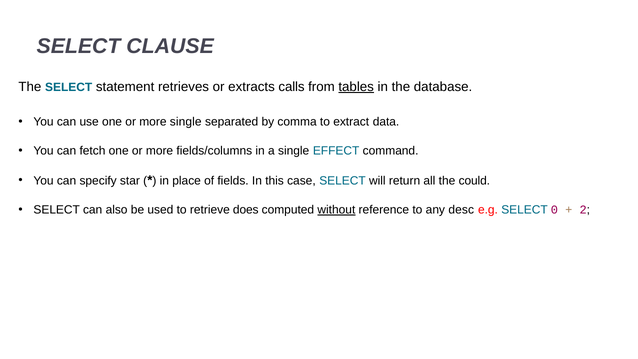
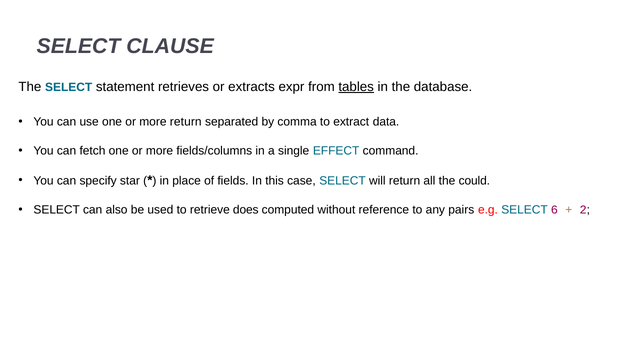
calls: calls -> expr (291, 87)
more single: single -> return (186, 122)
without underline: present -> none (336, 210)
desc: desc -> pairs (461, 210)
0: 0 -> 6 (554, 210)
